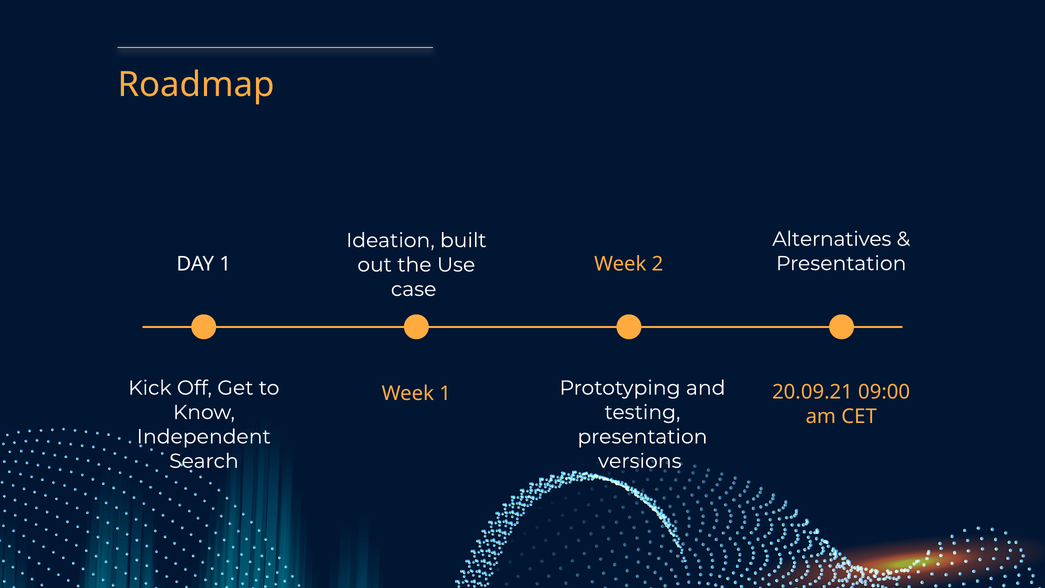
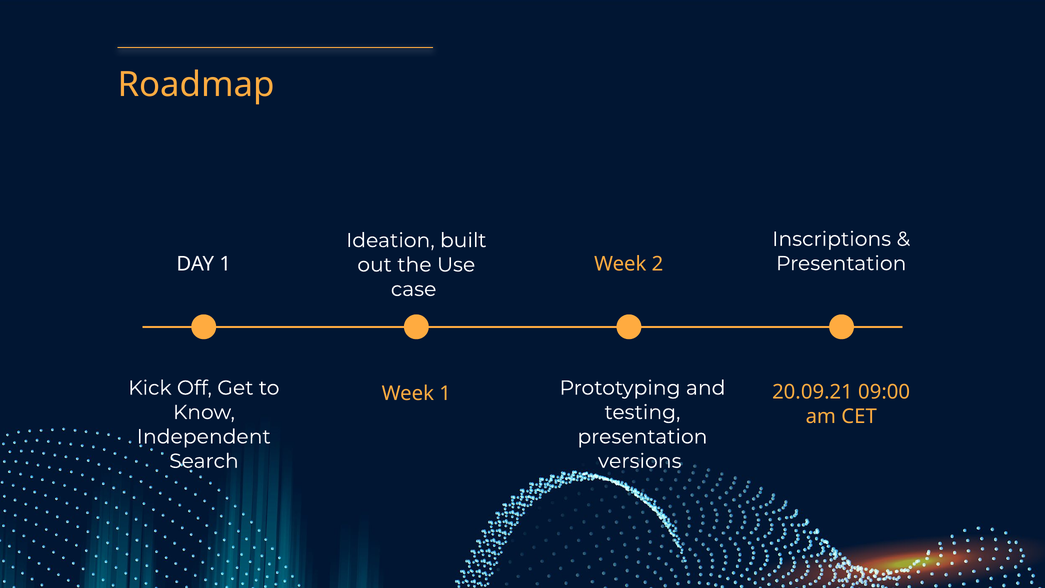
Alternatives: Alternatives -> Inscriptions (832, 239)
